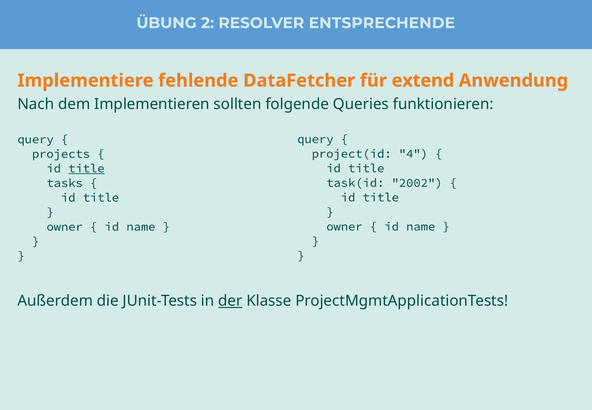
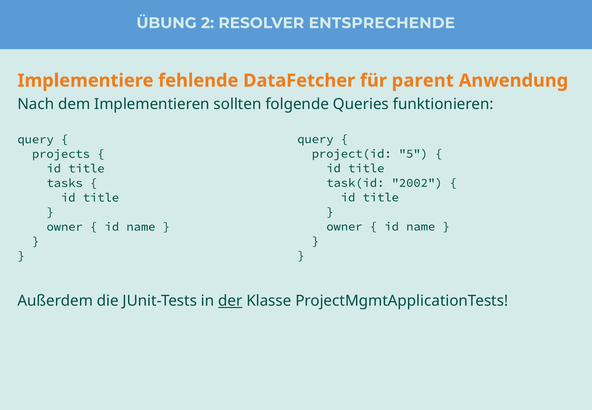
extend: extend -> parent (423, 81)
4: 4 -> 5 (413, 154)
title underline: present -> none (86, 168)
